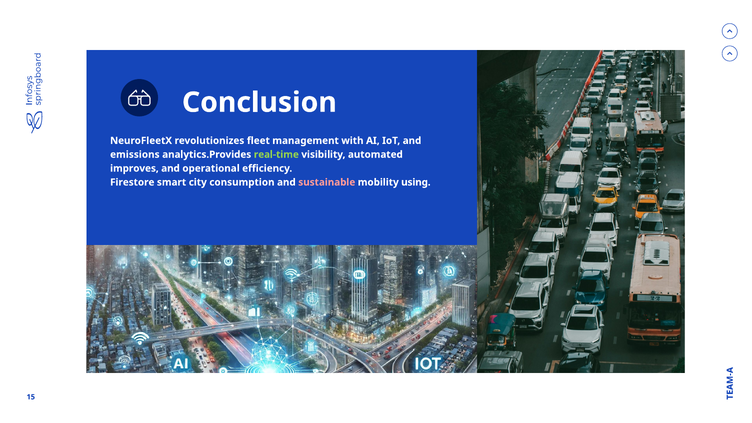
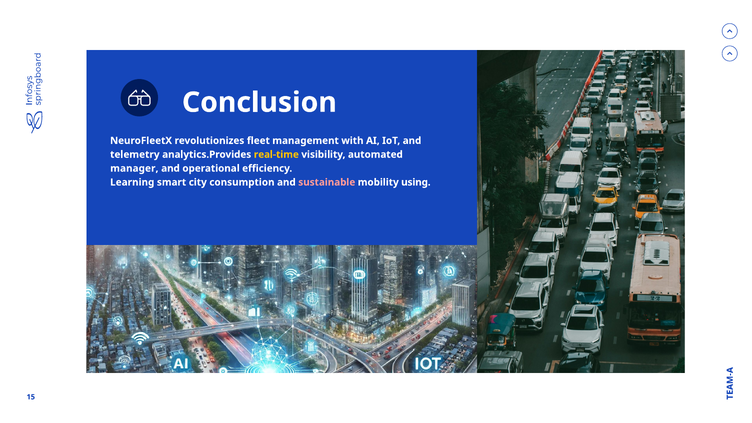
emissions: emissions -> telemetry (135, 154)
real-time colour: light green -> yellow (276, 154)
improves: improves -> manager (134, 168)
Firestore: Firestore -> Learning (132, 182)
